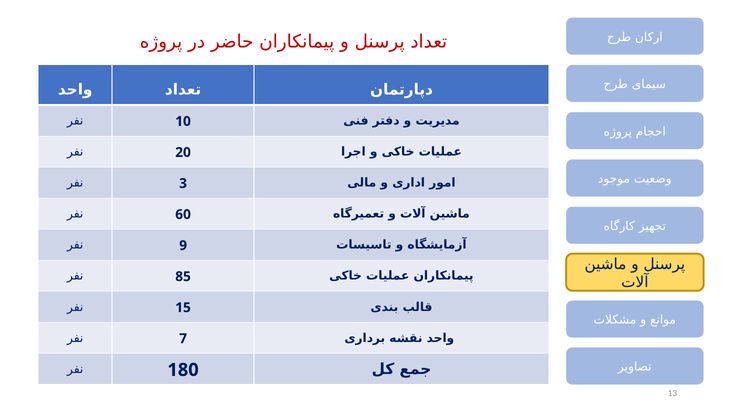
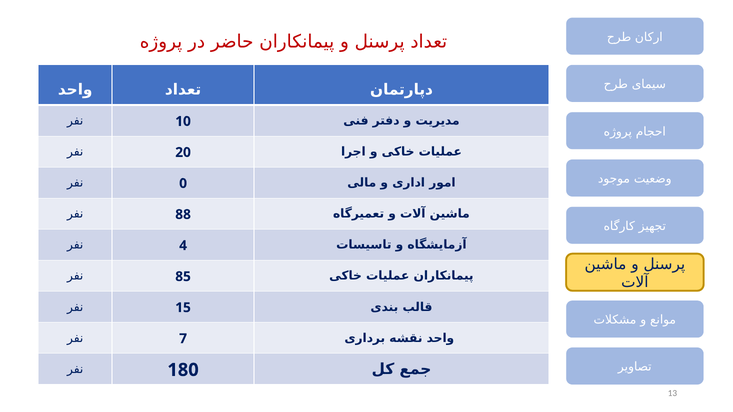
3: 3 -> 0 (183, 184)
60: 60 -> 88 (183, 215)
9: 9 -> 4 (183, 246)
